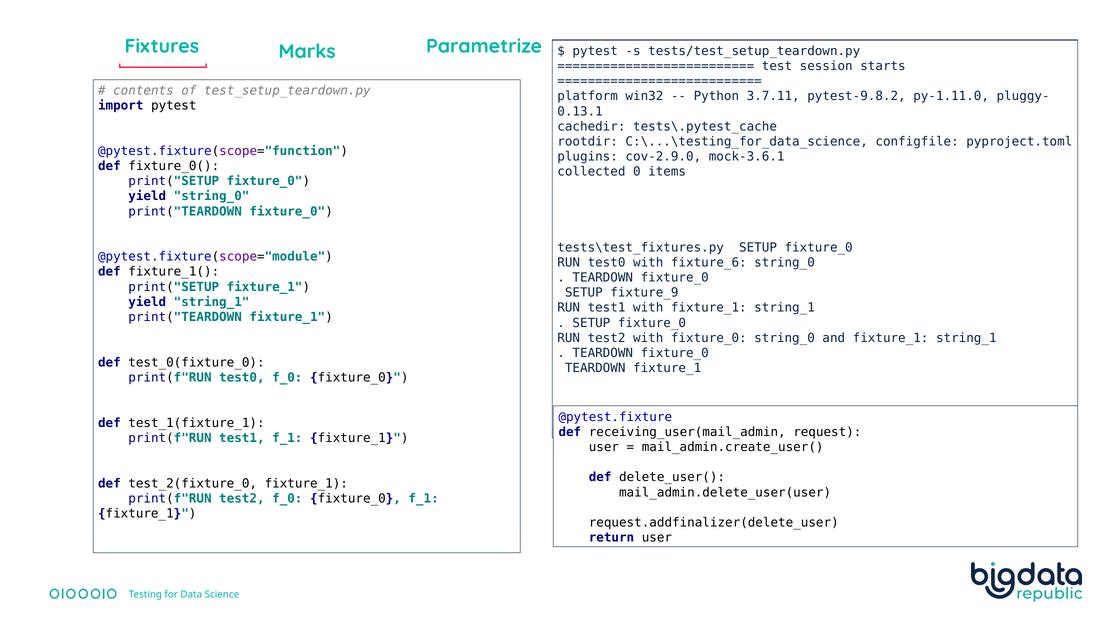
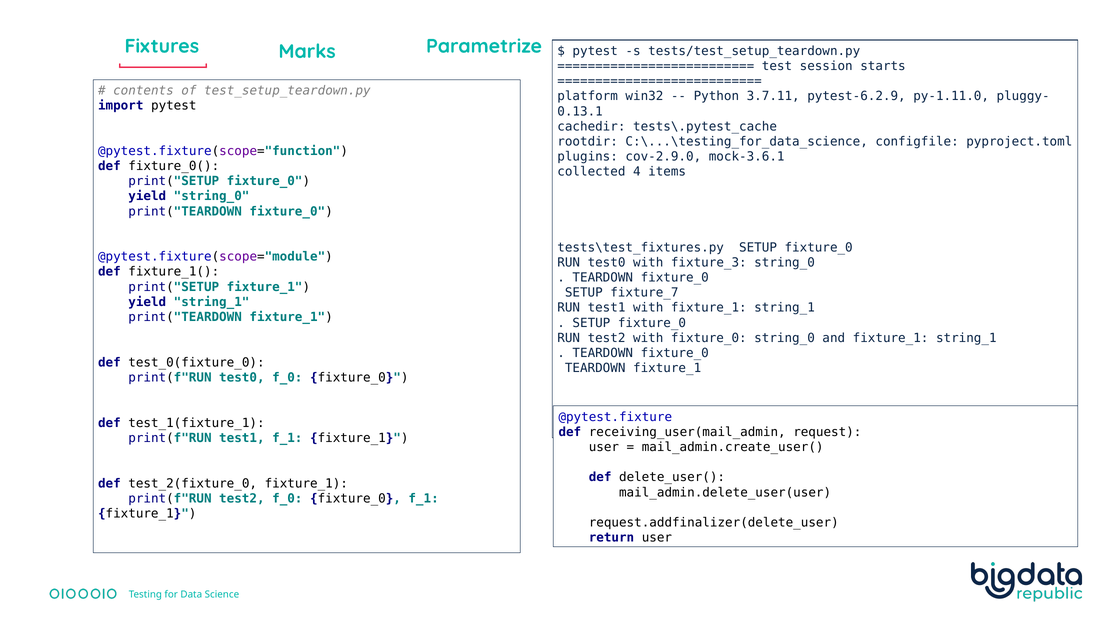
pytest-9.8.2: pytest-9.8.2 -> pytest-6.2.9 (856, 96)
0: 0 -> 4 (637, 172)
fixture_6: fixture_6 -> fixture_3 (709, 262)
fixture_9: fixture_9 -> fixture_7 (644, 293)
